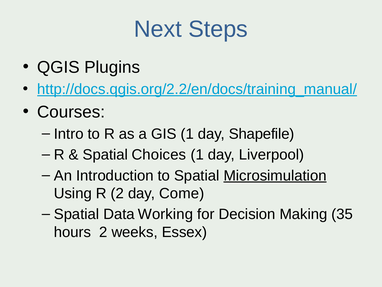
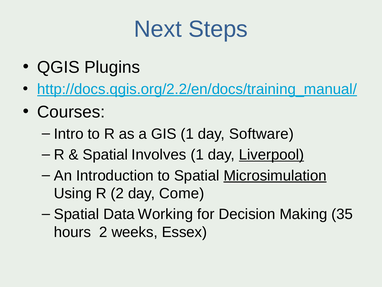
Shapefile: Shapefile -> Software (261, 134)
Choices: Choices -> Involves (159, 154)
Liverpool underline: none -> present (271, 154)
